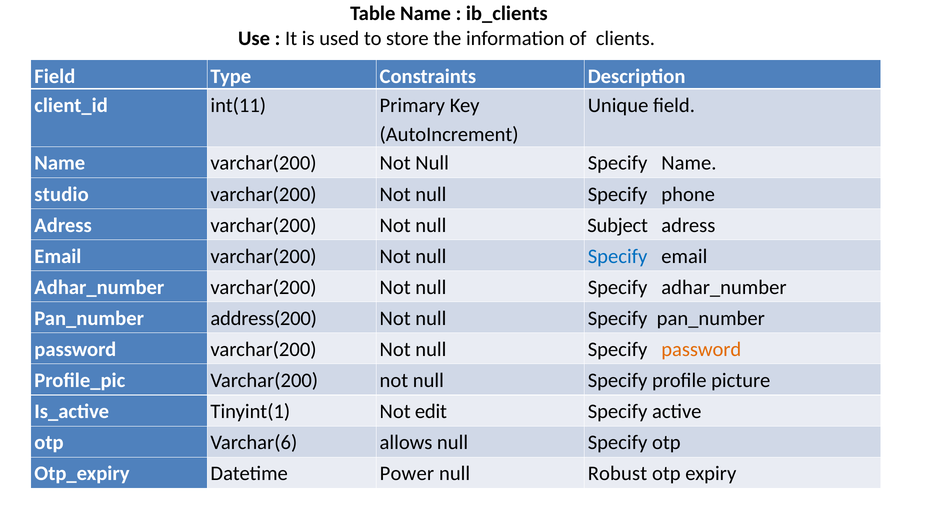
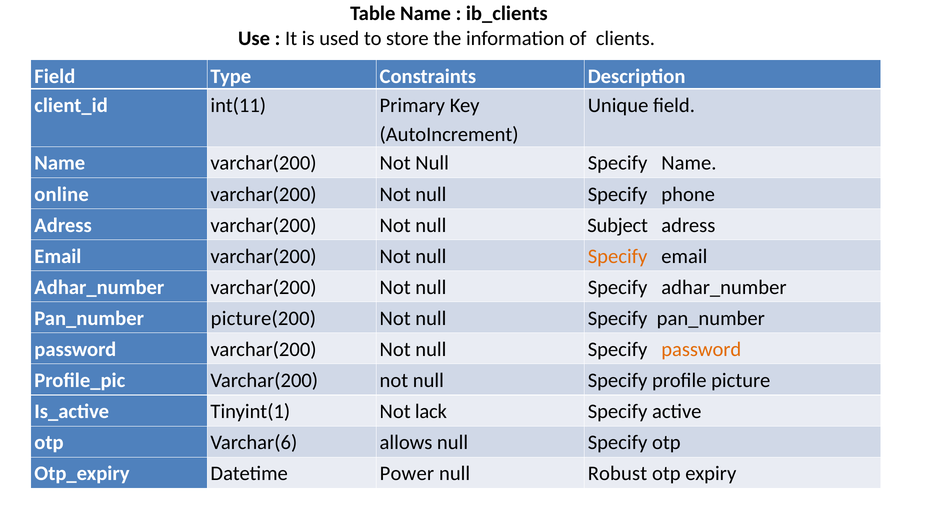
studio: studio -> online (62, 194)
Specify colour: blue -> orange (618, 257)
address(200: address(200 -> picture(200 (263, 319)
edit: edit -> lack (431, 412)
